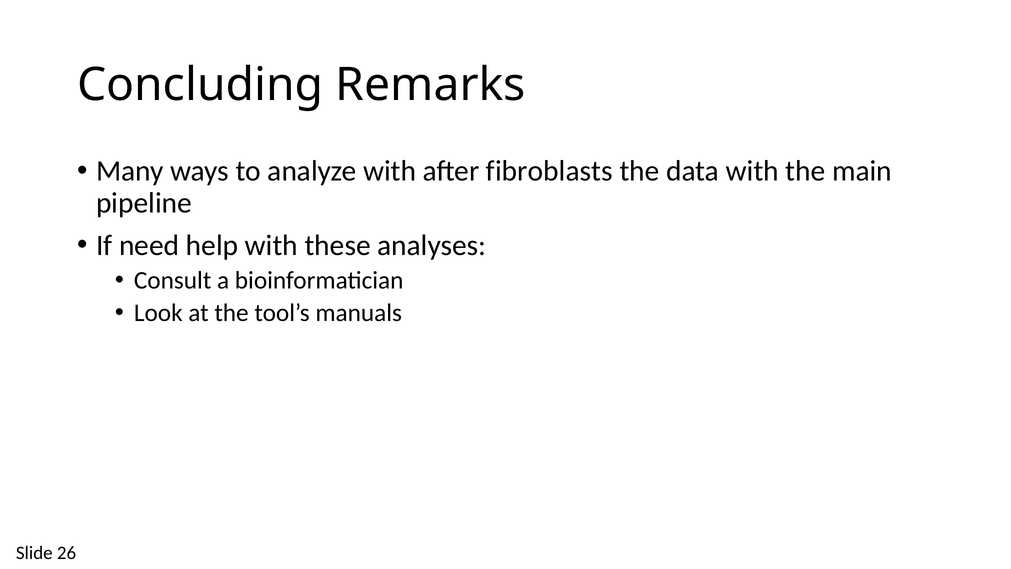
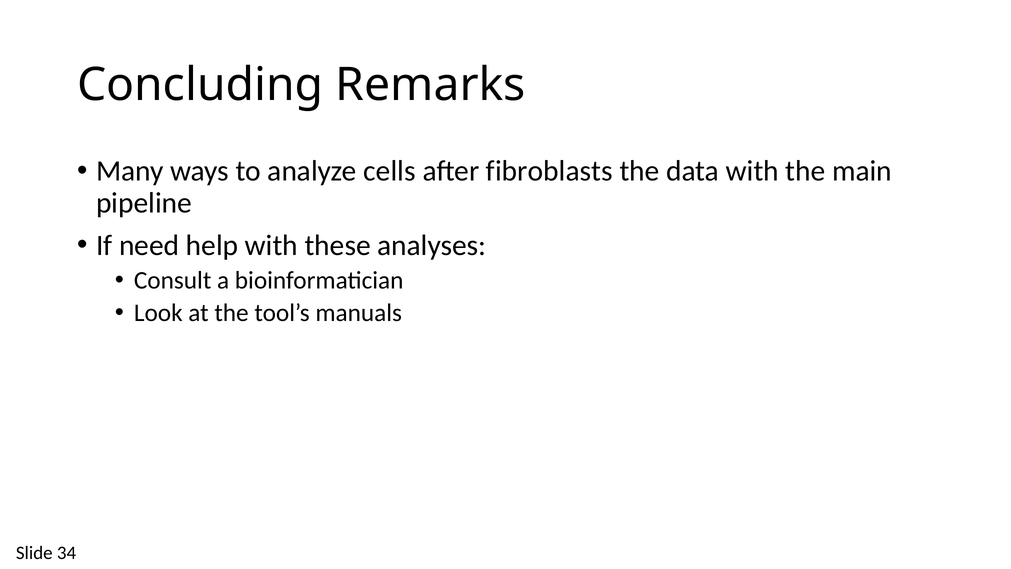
analyze with: with -> cells (390, 171)
26: 26 -> 34 (67, 553)
